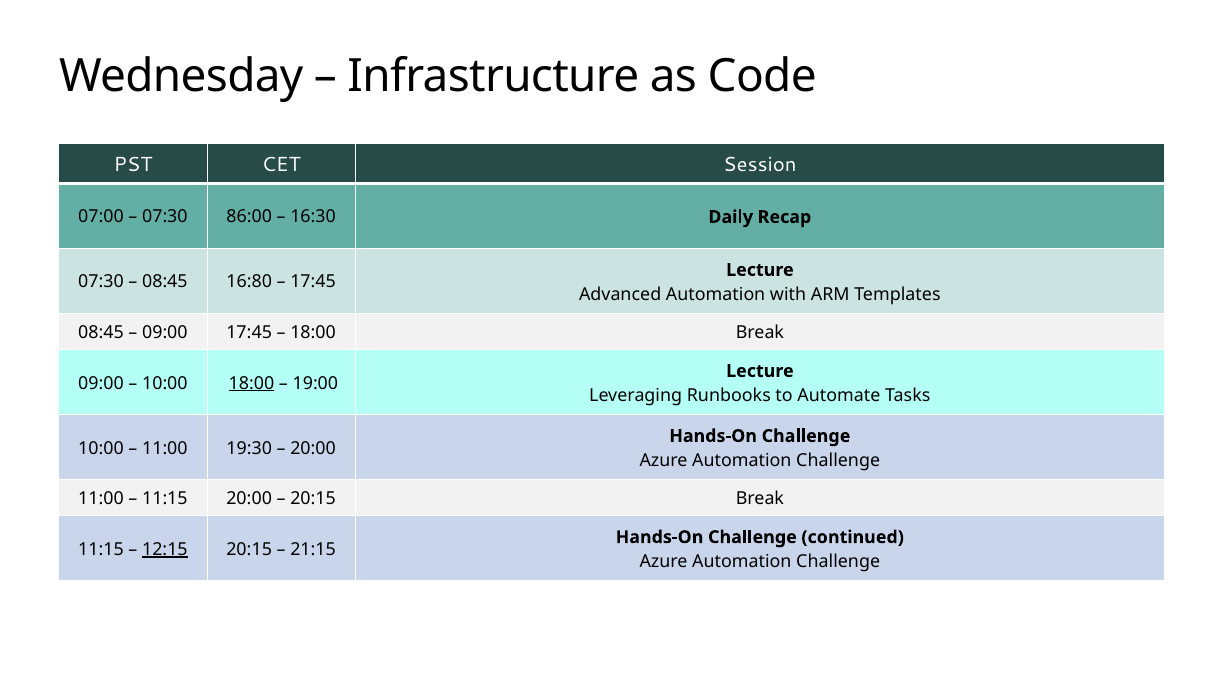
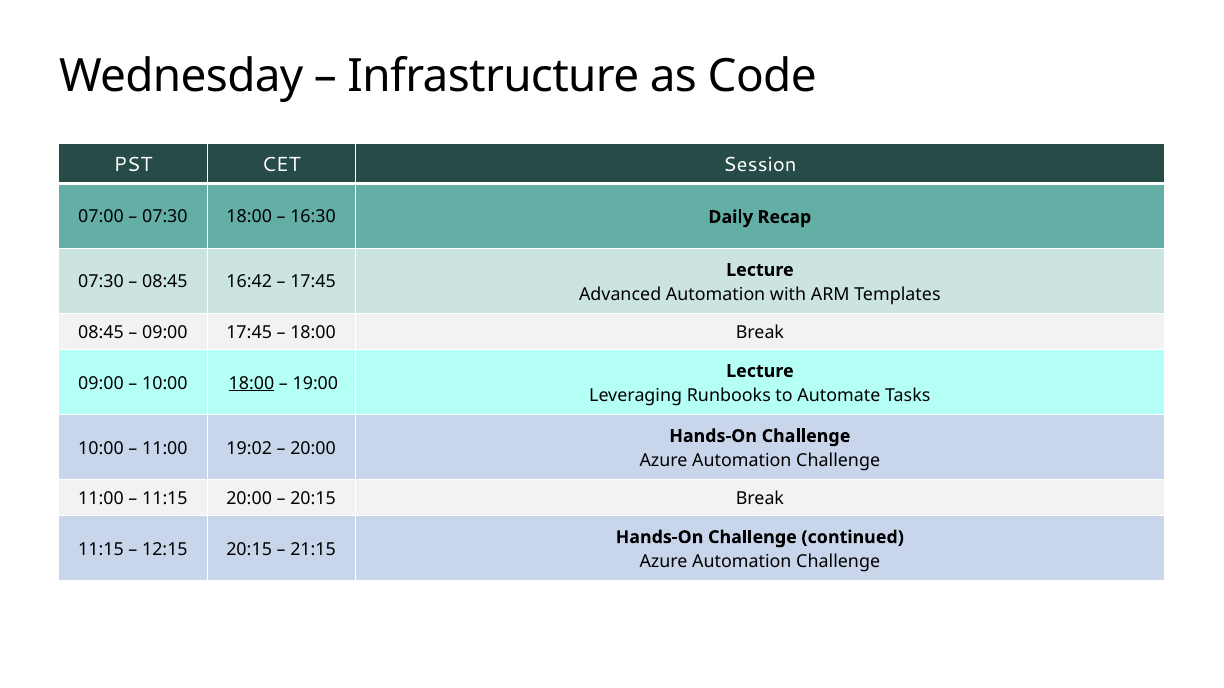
07:30 86:00: 86:00 -> 18:00 (249, 217)
16:80: 16:80 -> 16:42 (249, 282)
19:30: 19:30 -> 19:02 (249, 449)
12:15 underline: present -> none (165, 550)
